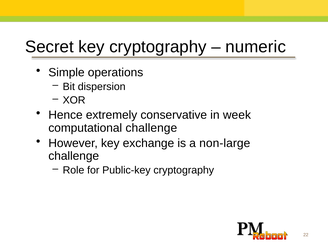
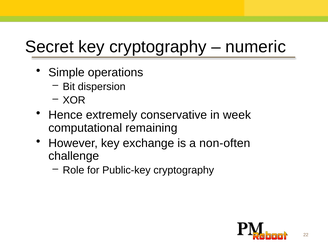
computational challenge: challenge -> remaining (151, 128)
non-large: non-large -> non-often (225, 143)
